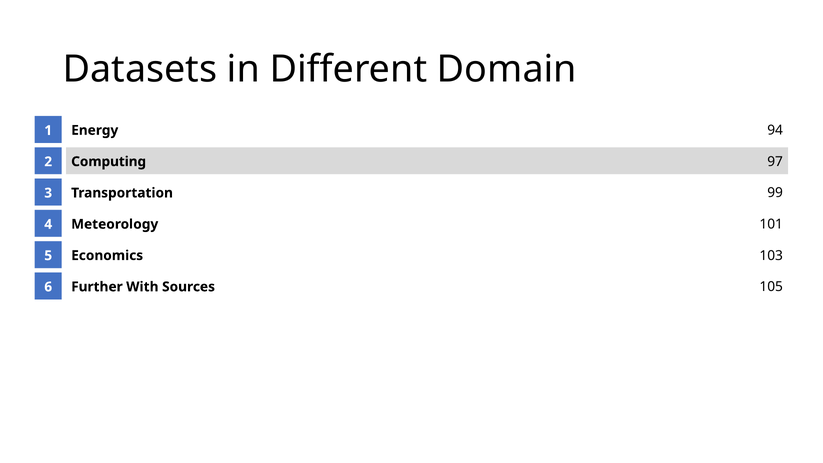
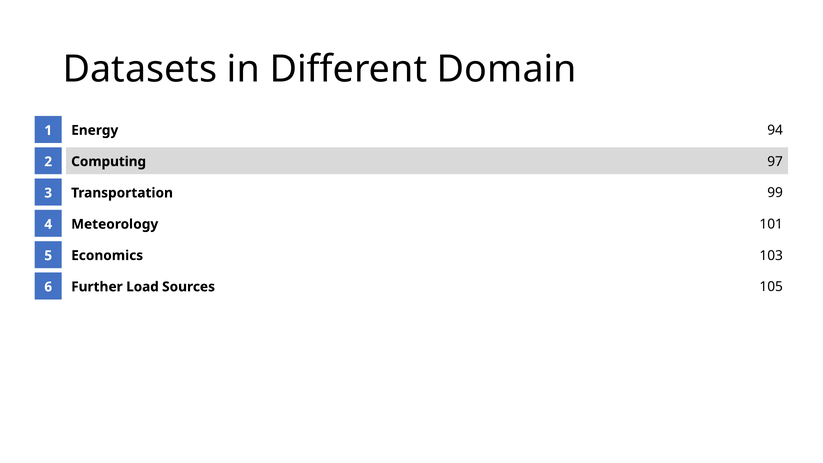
With: With -> Load (142, 287)
